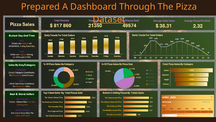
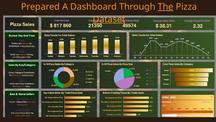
The underline: none -> present (166, 7)
